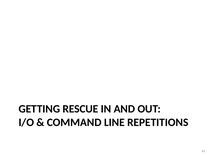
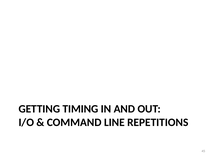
RESCUE: RESCUE -> TIMING (80, 109)
